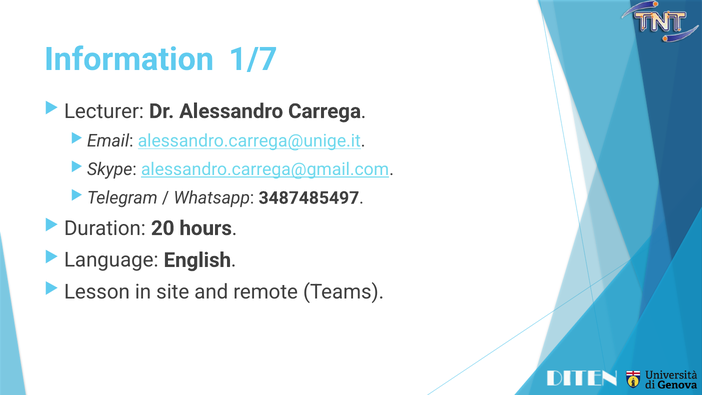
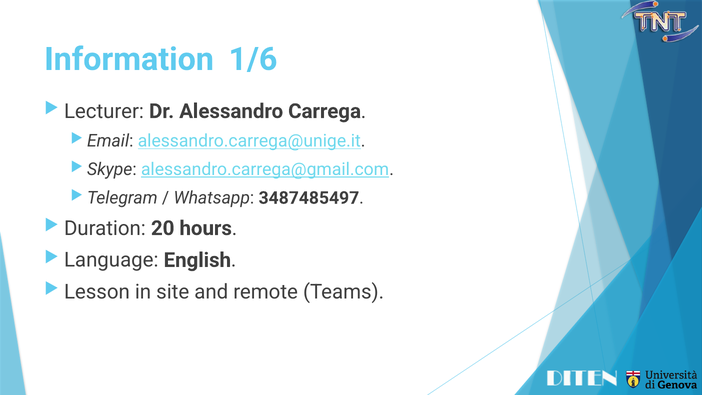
1/7: 1/7 -> 1/6 (253, 59)
